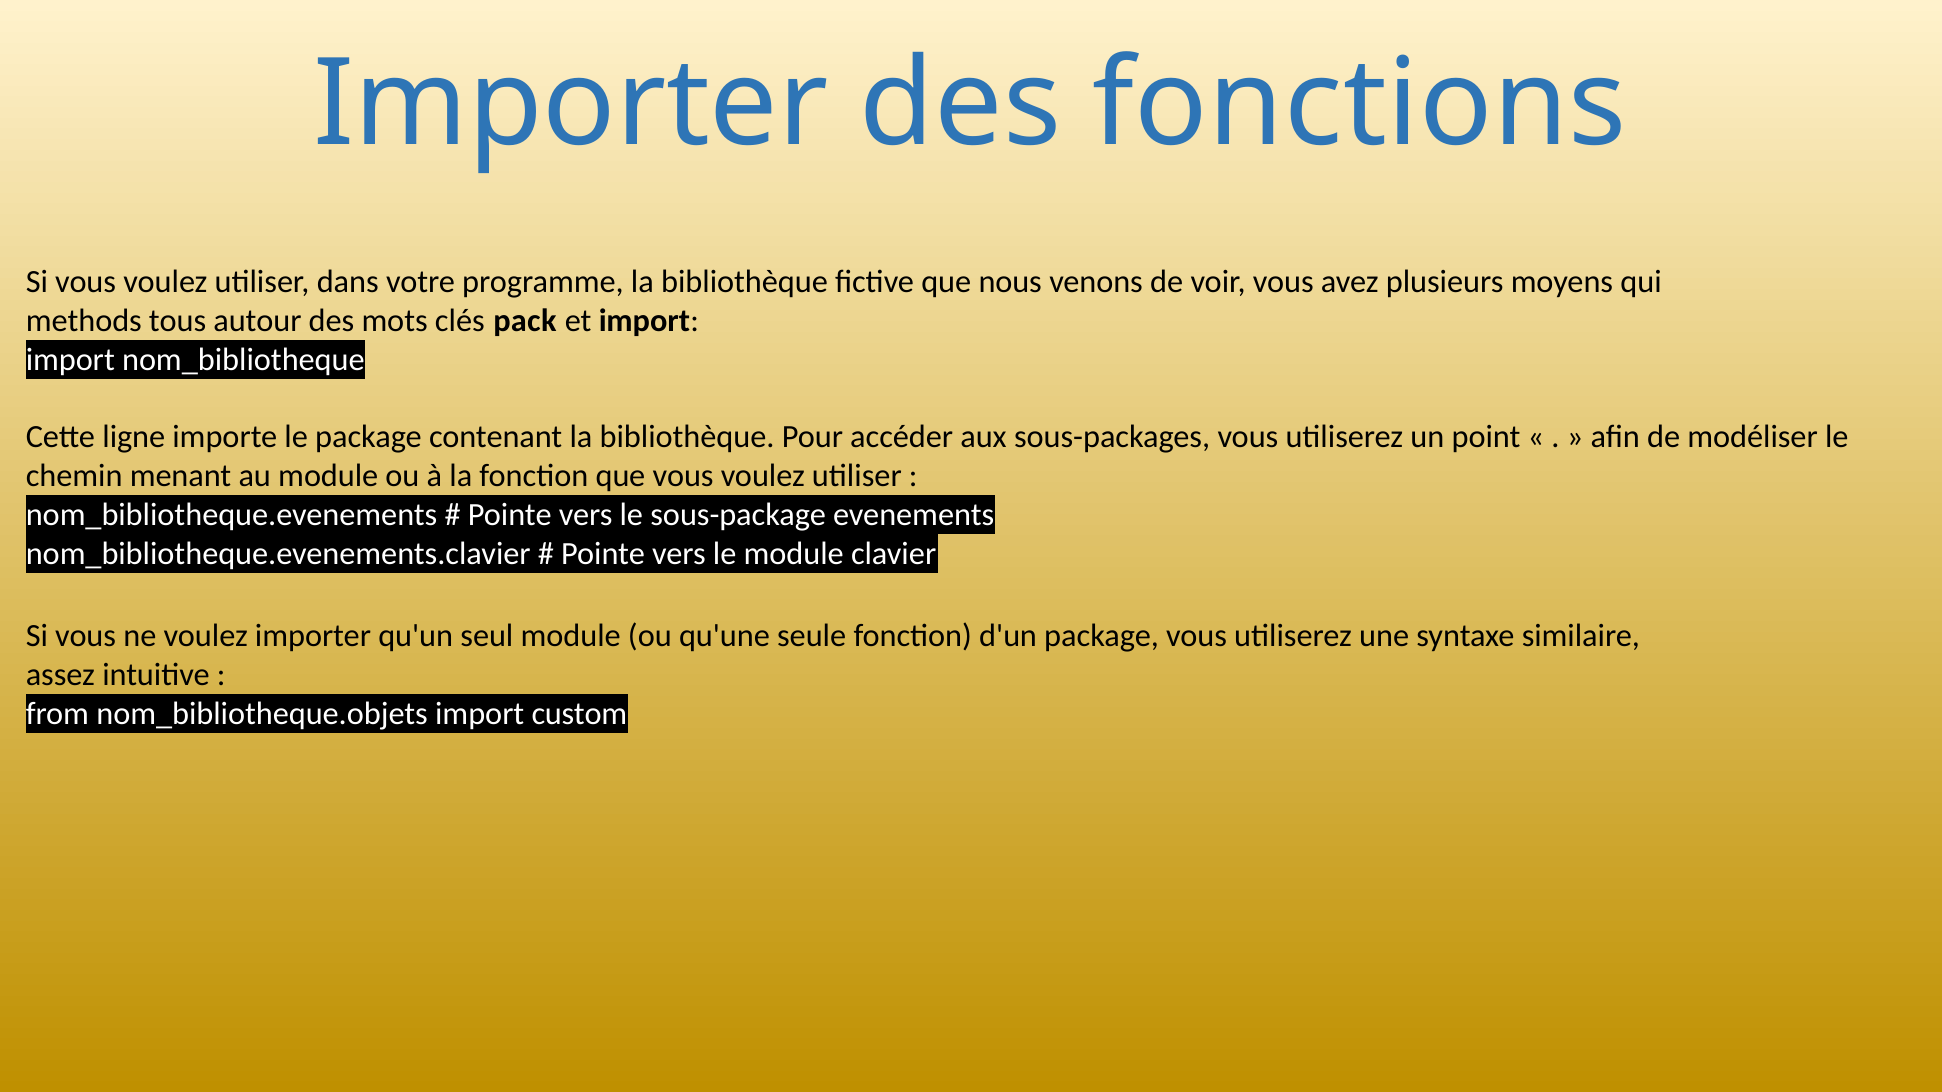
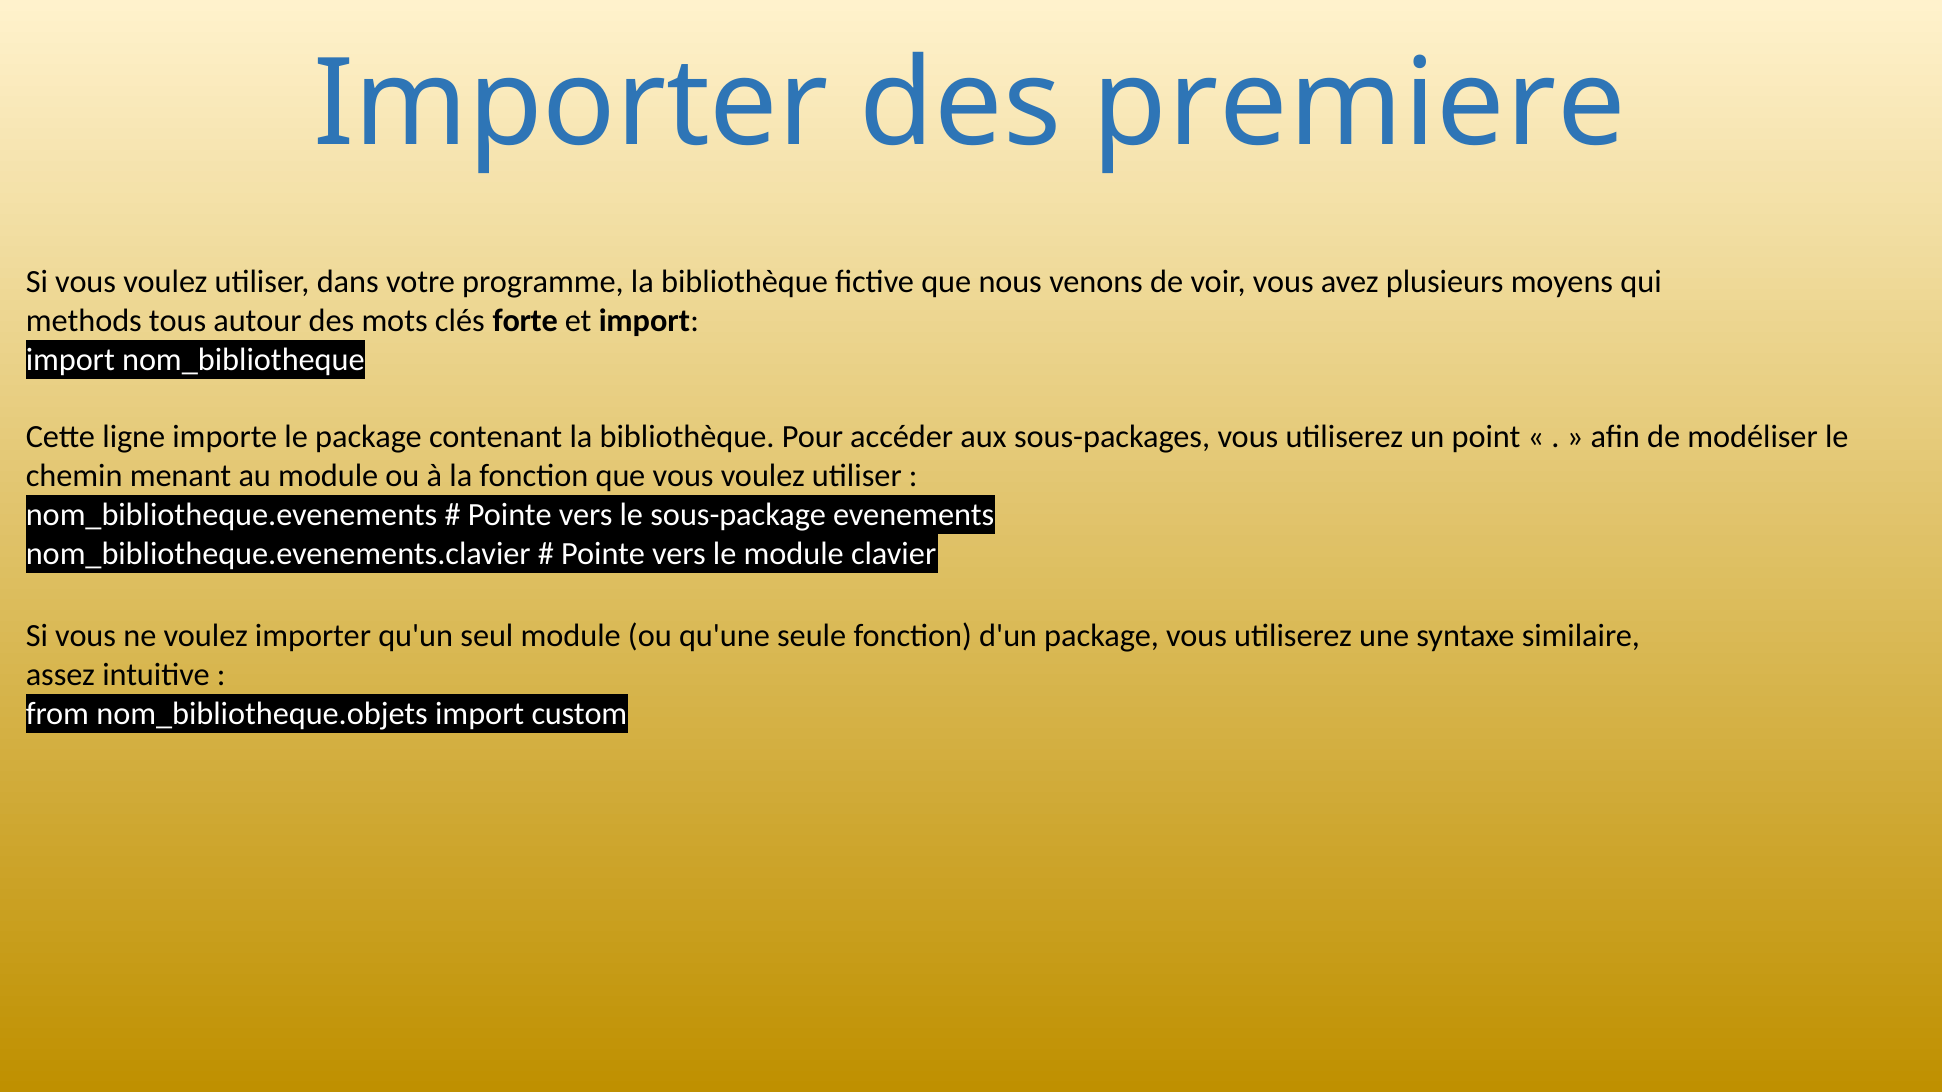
fonctions: fonctions -> premiere (1360, 105)
pack: pack -> forte (525, 321)
